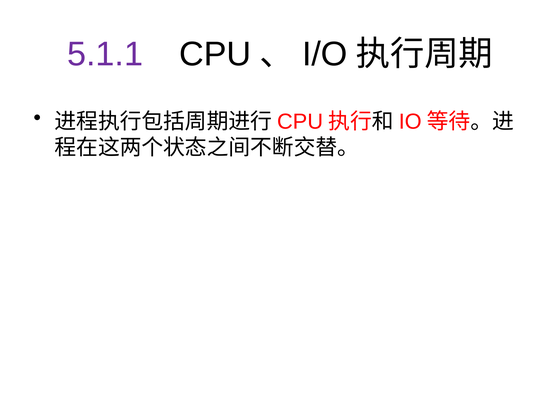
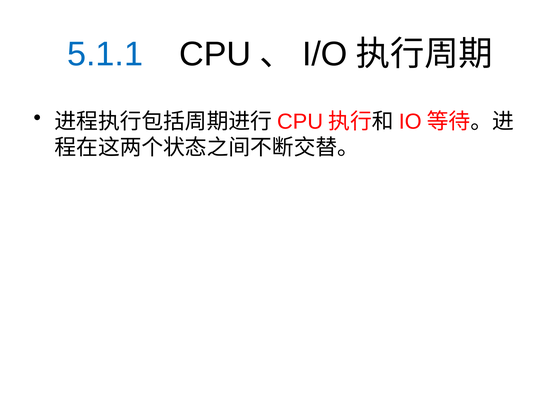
5.1.1 colour: purple -> blue (105, 54)
